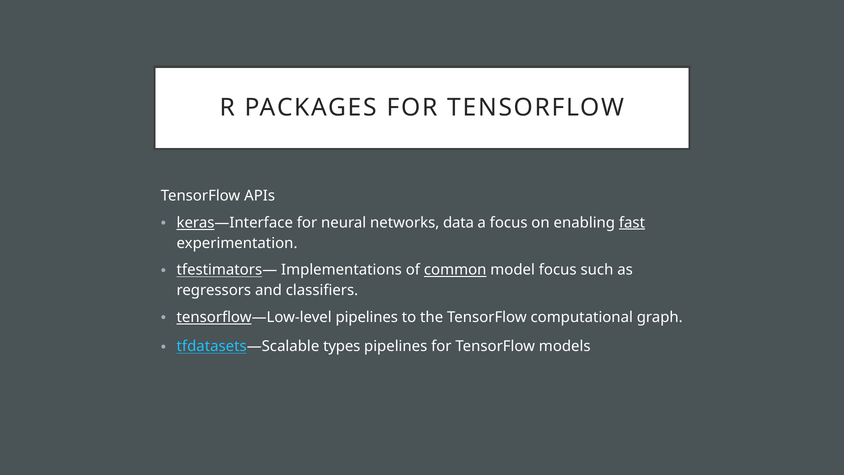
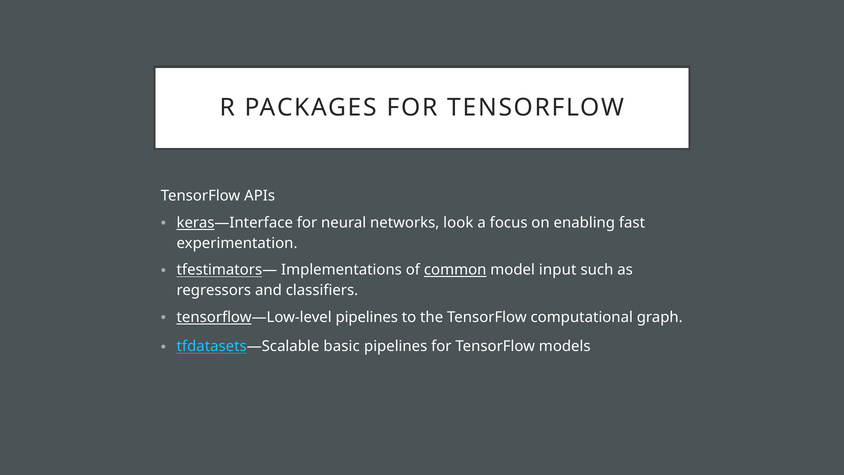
data: data -> look (458, 223)
fast underline: present -> none (632, 223)
model focus: focus -> input (558, 270)
types: types -> basic (342, 346)
